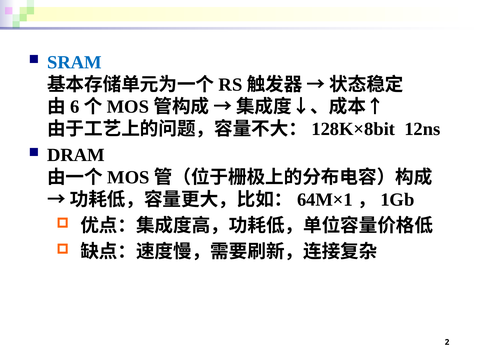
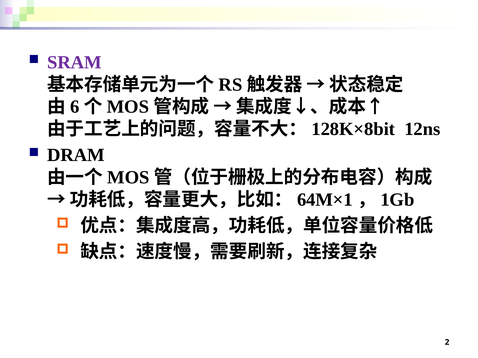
SRAM colour: blue -> purple (74, 62)
